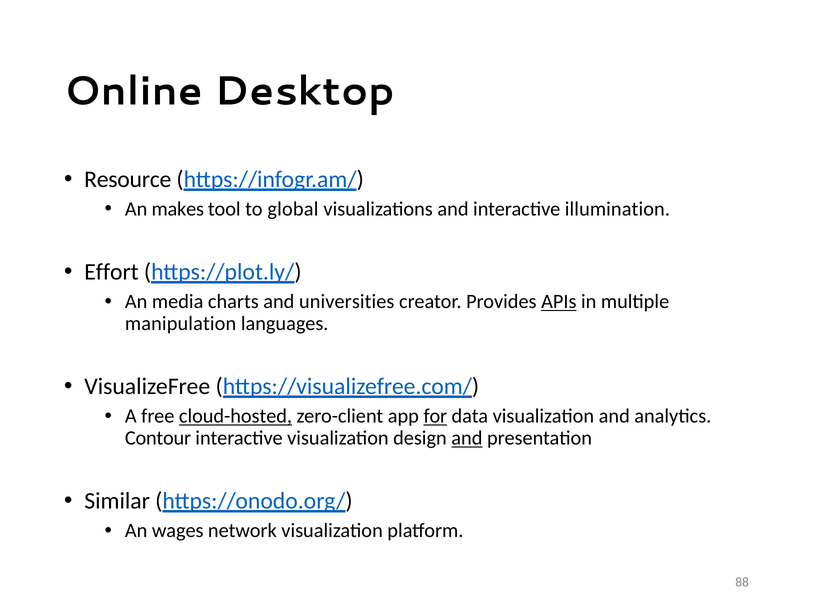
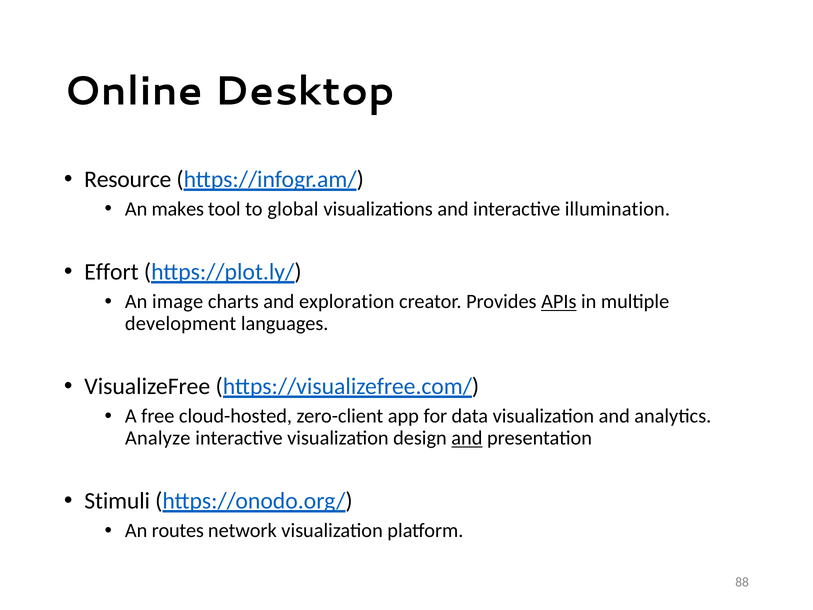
media: media -> image (178, 301)
universities: universities -> exploration (347, 301)
manipulation: manipulation -> development (181, 323)
cloud-hosted underline: present -> none (236, 416)
for underline: present -> none (435, 416)
Contour: Contour -> Analyze (158, 438)
Similar: Similar -> Stimuli (117, 501)
wages: wages -> routes (178, 530)
